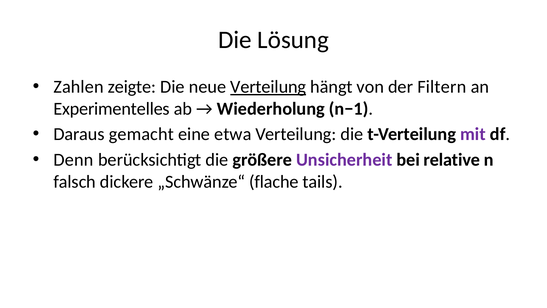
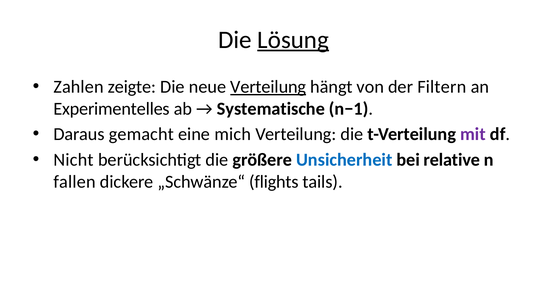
Lösung underline: none -> present (293, 40)
Wiederholung: Wiederholung -> Systematische (271, 109)
etwa: etwa -> mich (233, 134)
Denn: Denn -> Nicht (74, 160)
Unsicherheit colour: purple -> blue (344, 160)
falsch: falsch -> fallen (74, 182)
flache: flache -> flights (274, 182)
